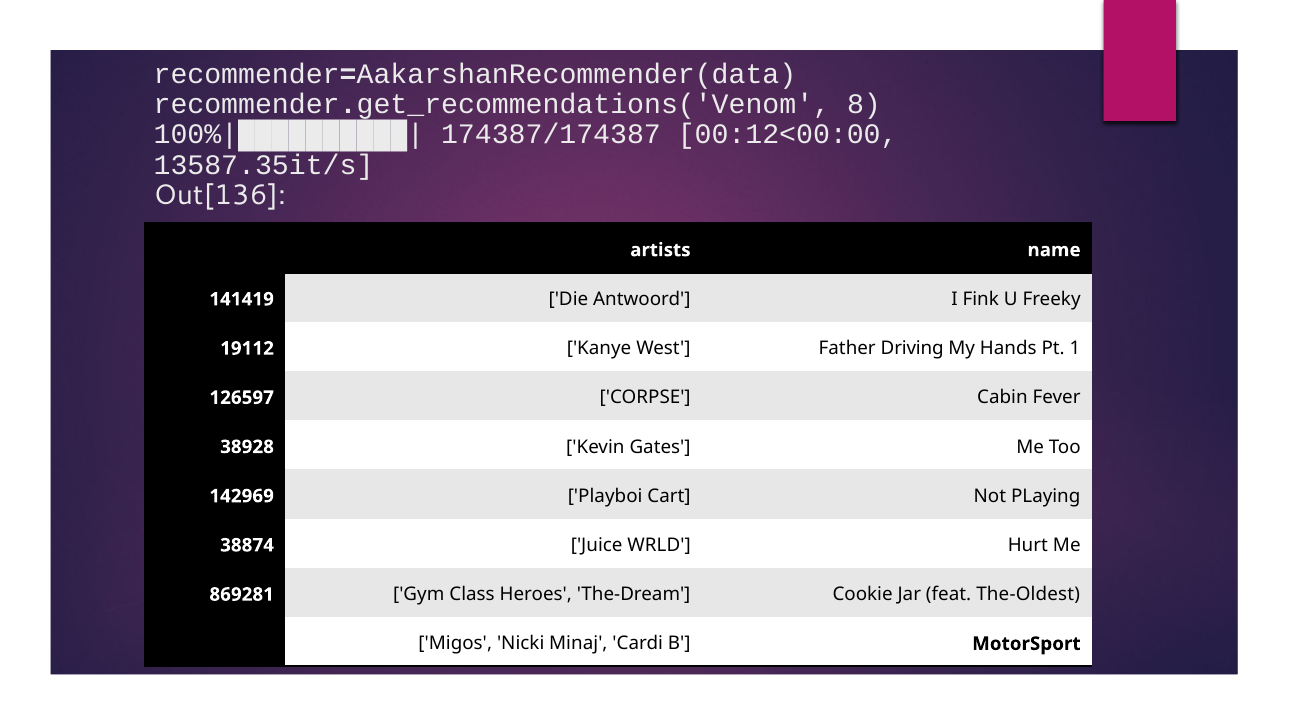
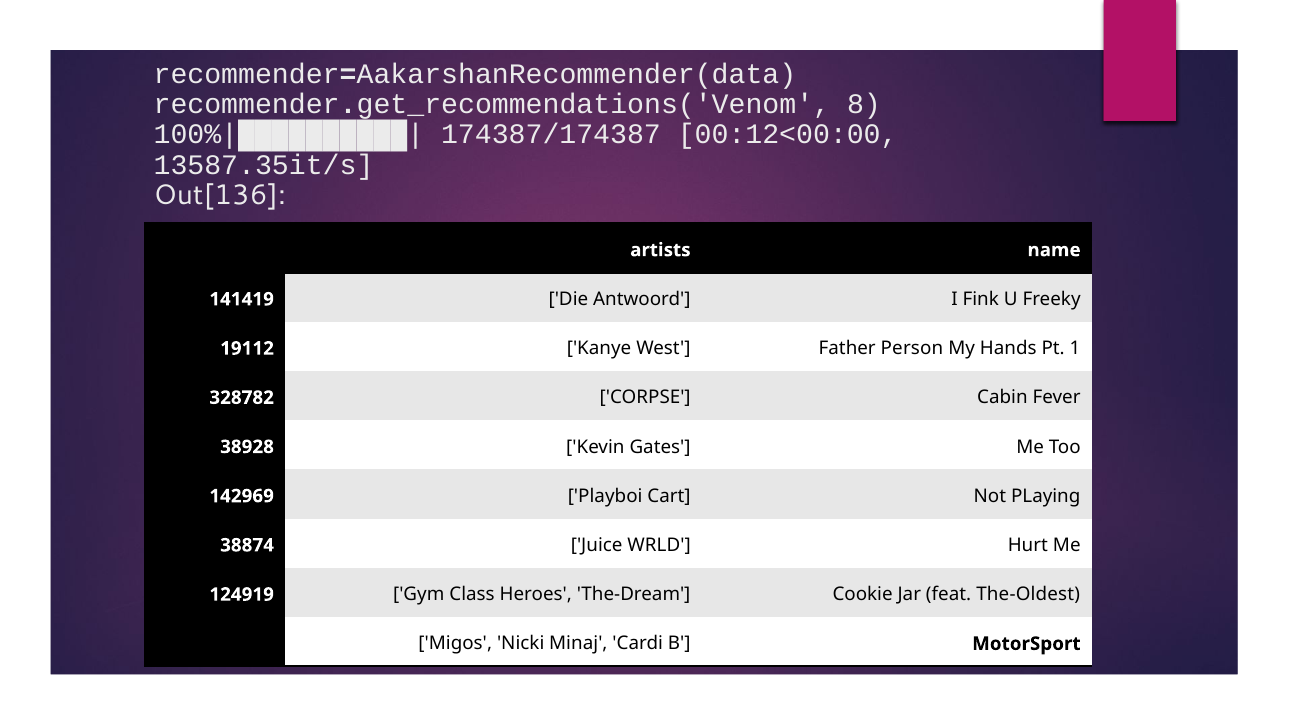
Driving: Driving -> Person (912, 348)
126597: 126597 -> 328782 (242, 398)
869281: 869281 -> 124919 (242, 595)
